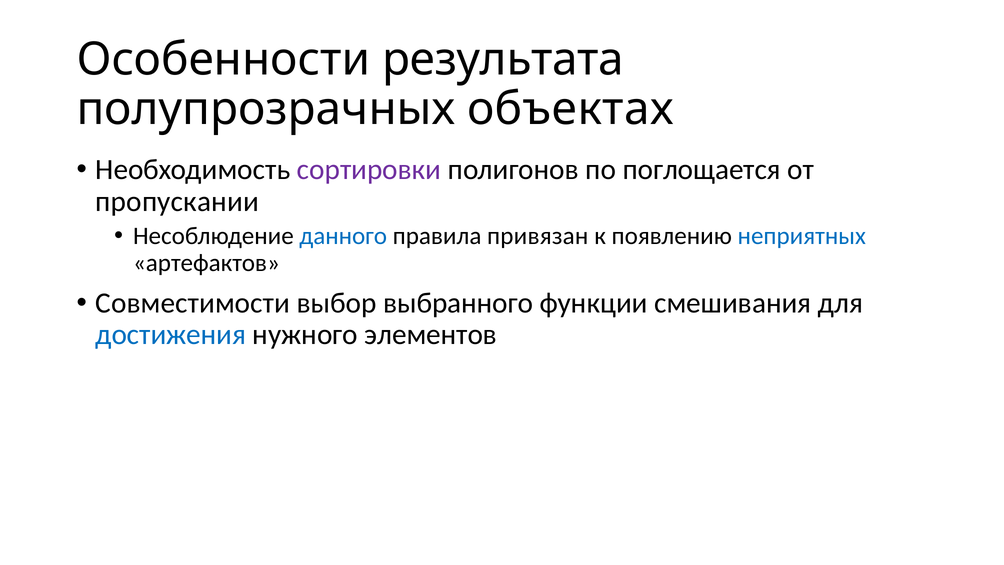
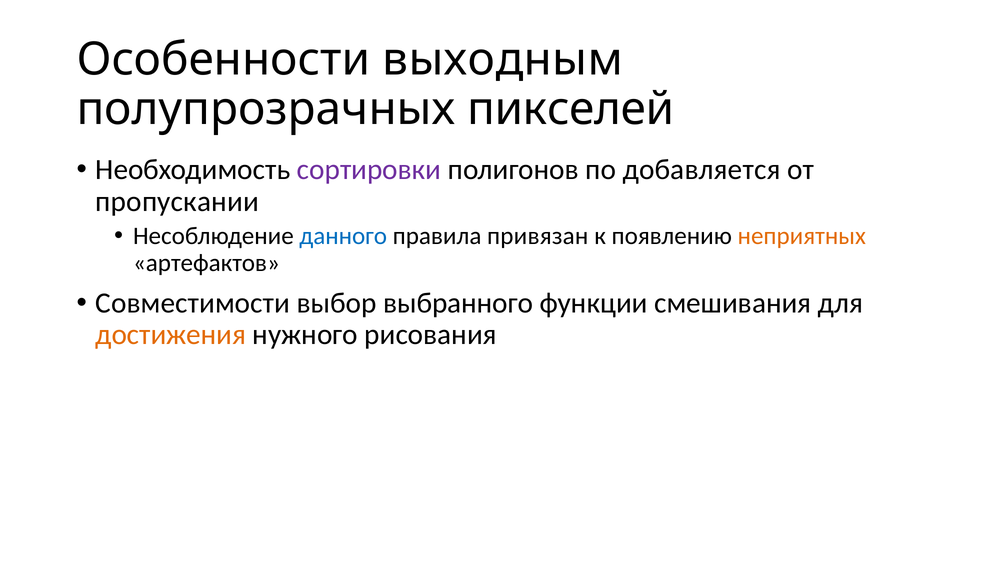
результата: результата -> выходным (503, 59)
объектах: объектах -> пикселей (571, 109)
поглощается: поглощается -> добавляется (702, 170)
неприятных colour: blue -> orange (802, 236)
достижения colour: blue -> orange (171, 335)
элементов: элементов -> рисования (431, 335)
